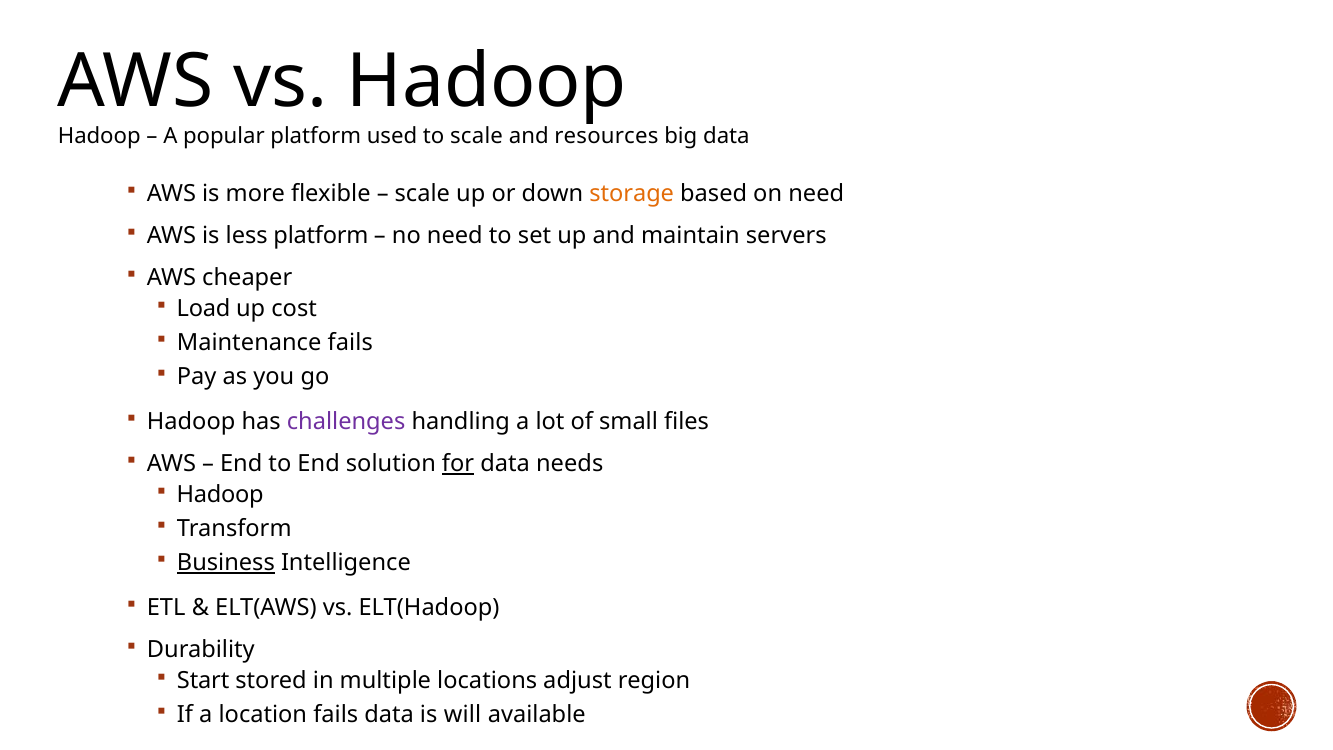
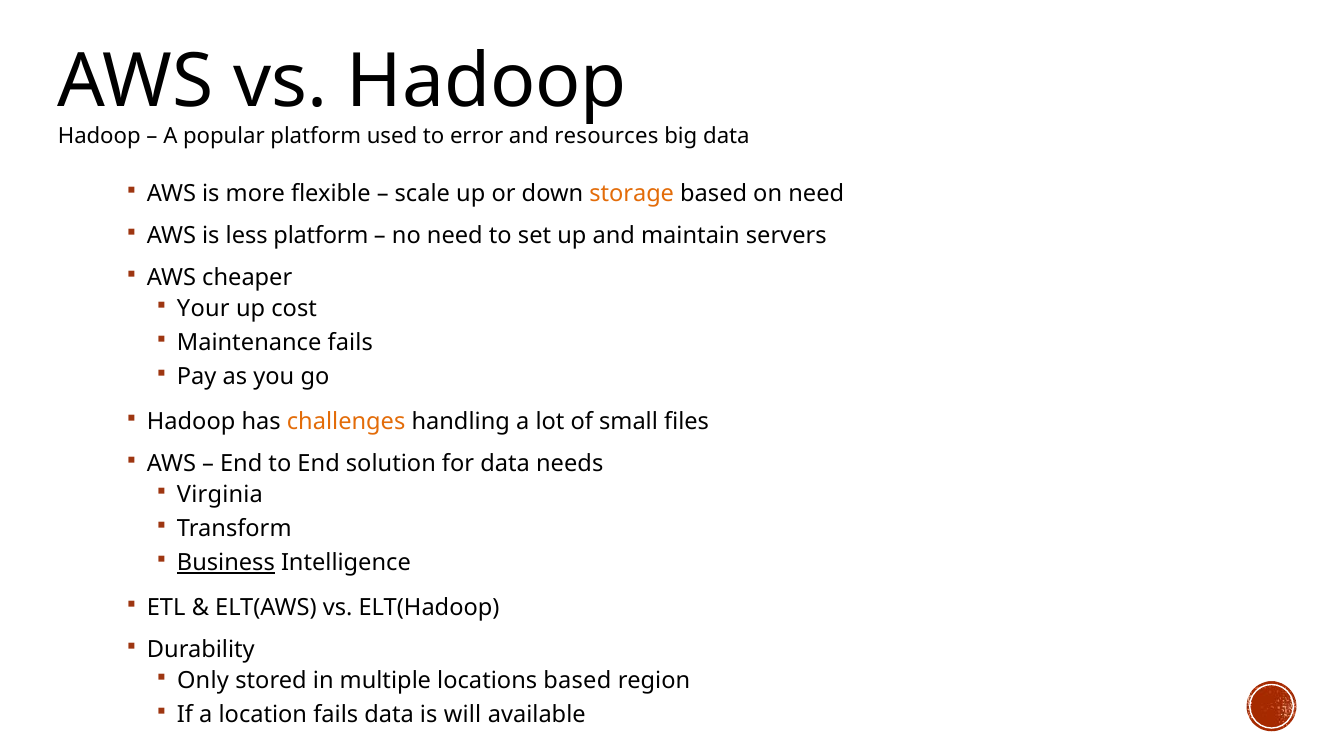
to scale: scale -> error (477, 136)
Load: Load -> Your (203, 309)
challenges colour: purple -> orange (346, 422)
for underline: present -> none (458, 464)
Hadoop: Hadoop -> Virginia (220, 495)
Start: Start -> Only (203, 681)
locations adjust: adjust -> based (577, 681)
